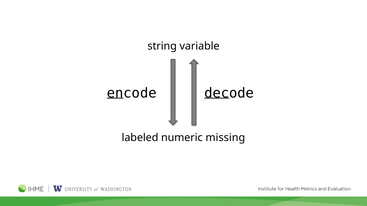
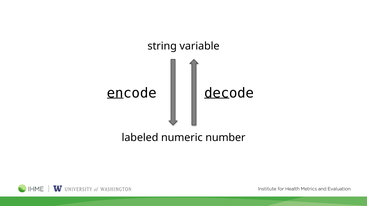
missing: missing -> number (225, 138)
